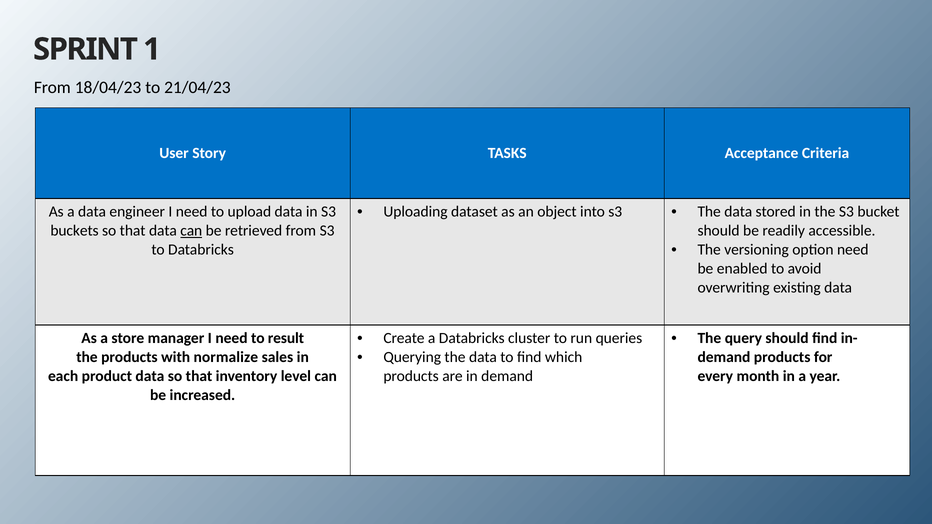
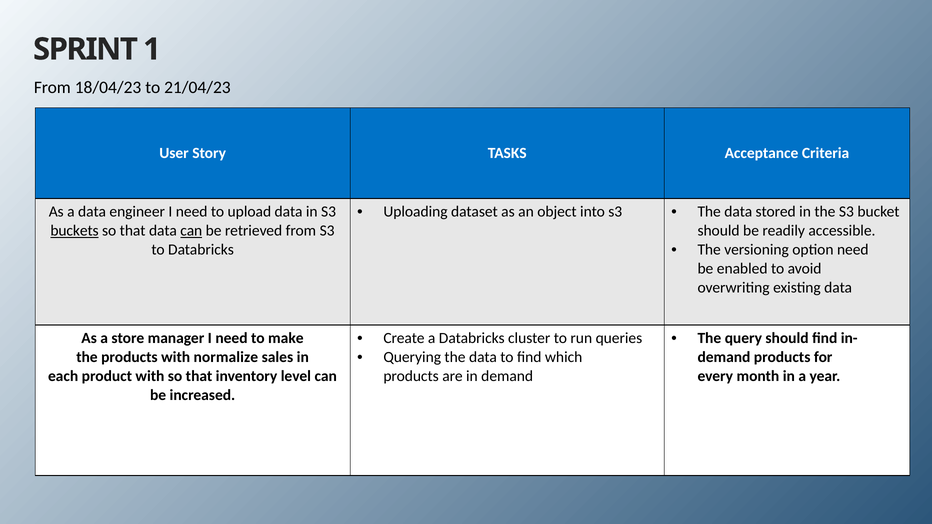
buckets underline: none -> present (75, 231)
result: result -> make (286, 338)
product data: data -> with (150, 376)
